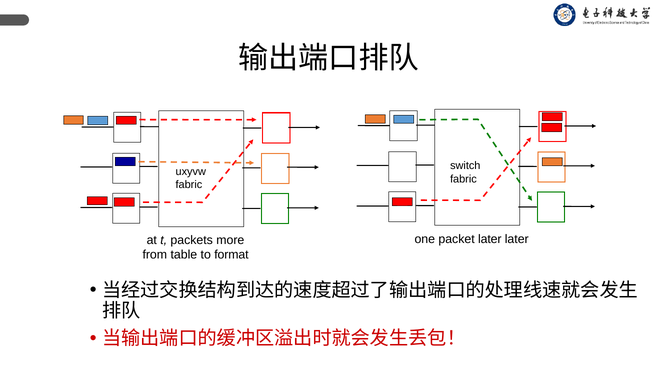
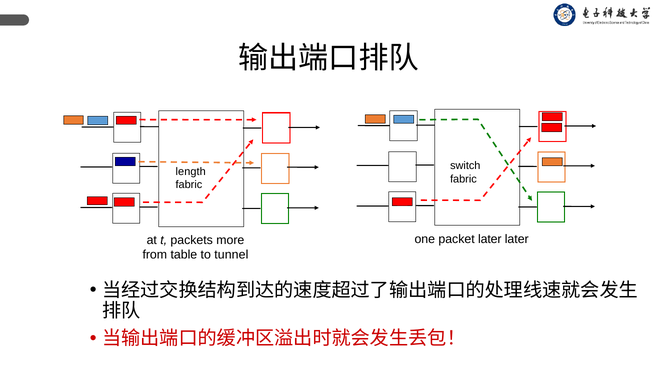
uxyvw: uxyvw -> length (191, 171)
format: format -> tunnel (231, 255)
